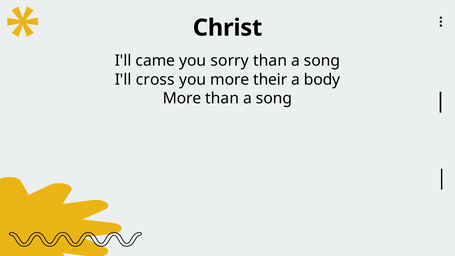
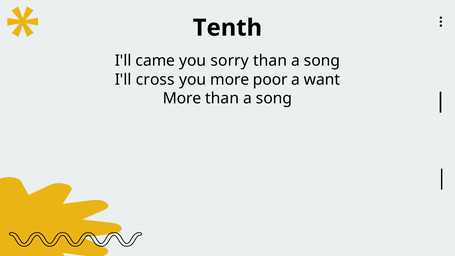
Christ: Christ -> Tenth (227, 28)
their: their -> poor (270, 80)
body: body -> want (322, 80)
